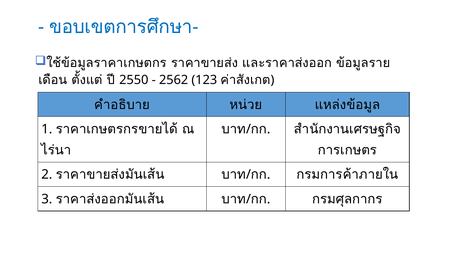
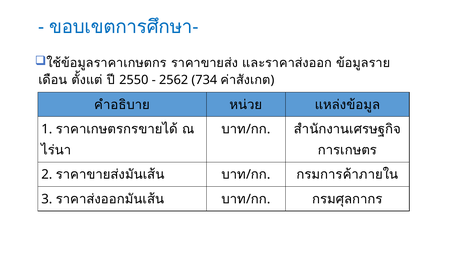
123: 123 -> 734 (204, 80)
